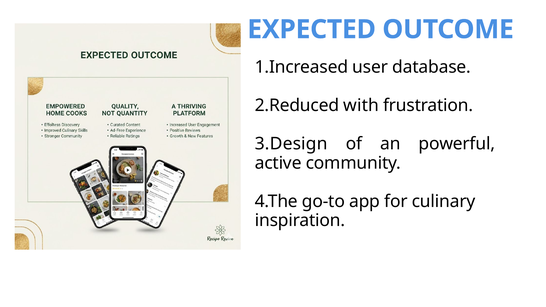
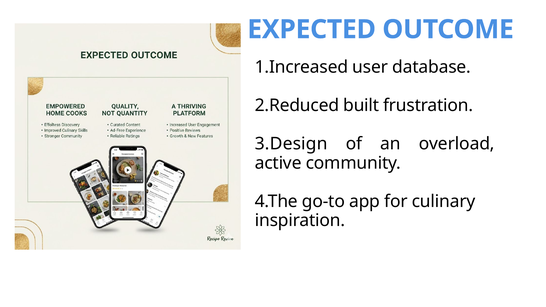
with: with -> built (361, 105)
powerful: powerful -> overload (457, 144)
